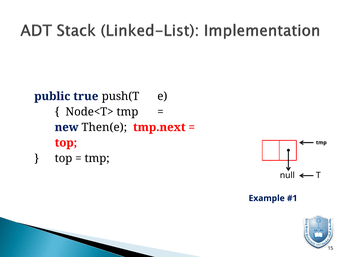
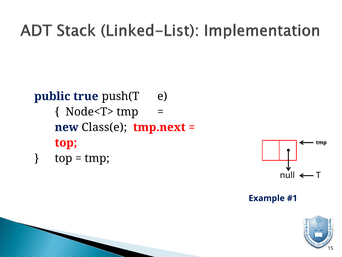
Then(e: Then(e -> Class(e (104, 127)
